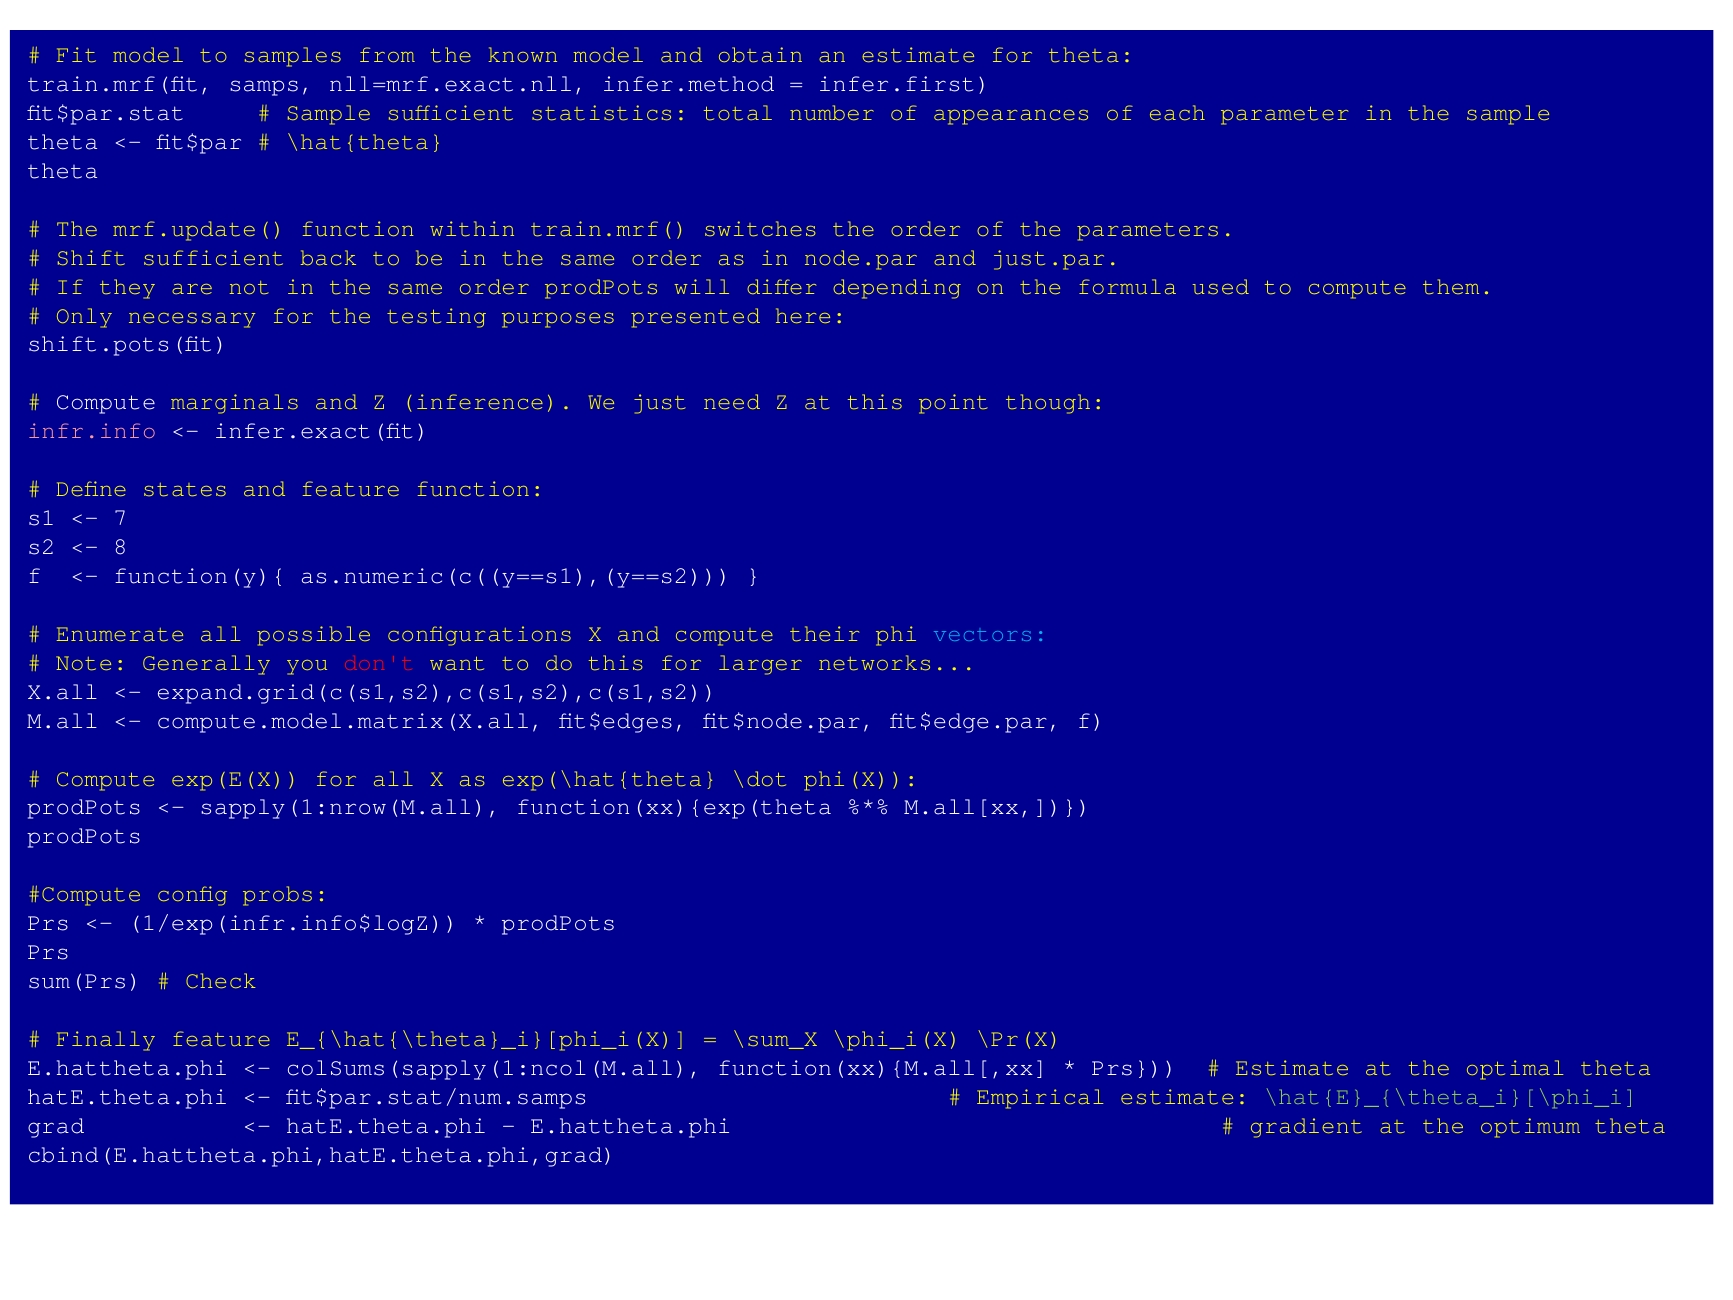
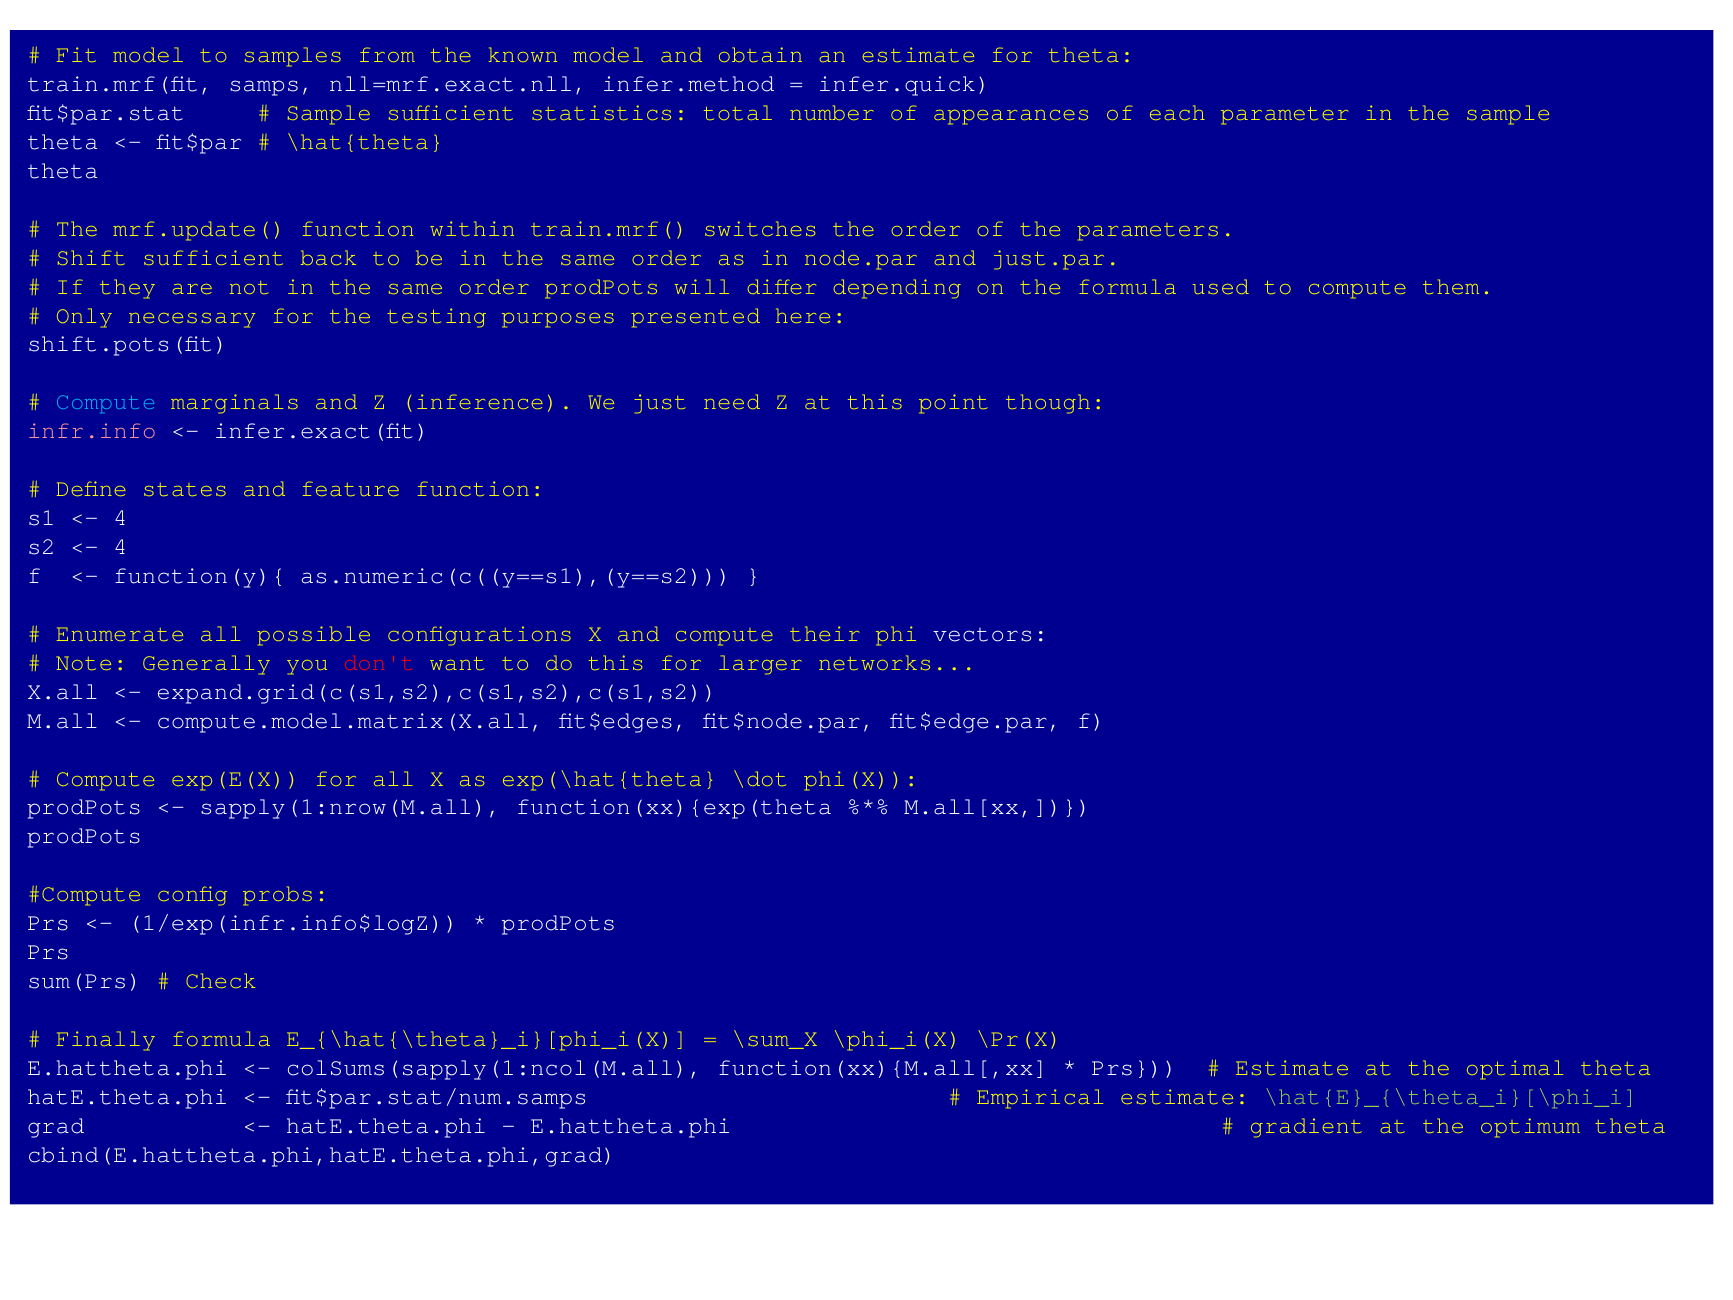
infer.first: infer.first -> infer.quick (904, 84)
Compute colour: white -> light blue (106, 402)
7: 7 -> 4 (120, 518)
8: 8 -> 4 (120, 546)
vectors colour: light blue -> white (991, 633)
Finally feature: feature -> formula (221, 1038)
